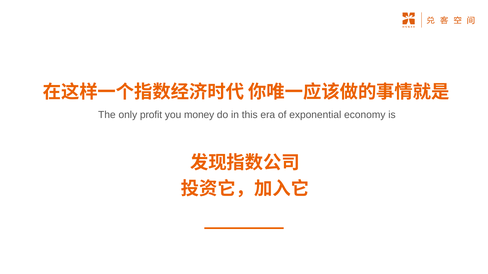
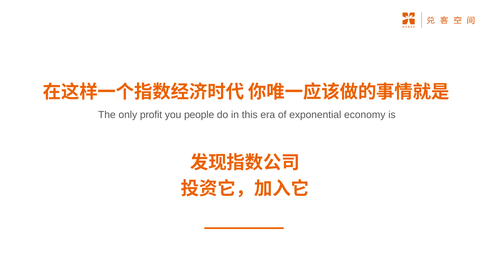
money: money -> people (199, 115)
